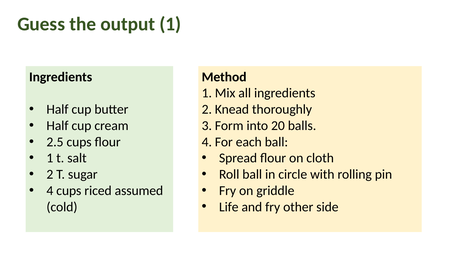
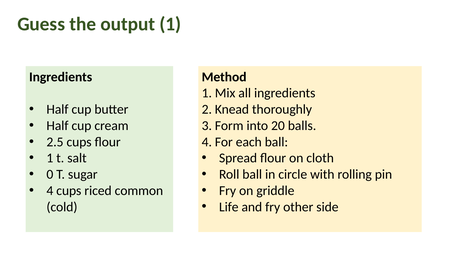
2: 2 -> 0 (50, 174)
assumed: assumed -> common (139, 190)
